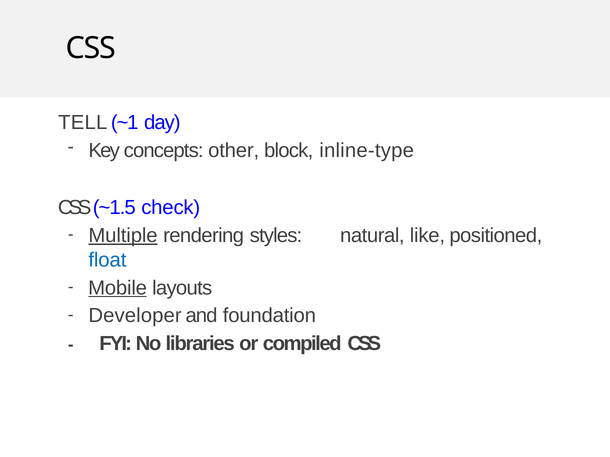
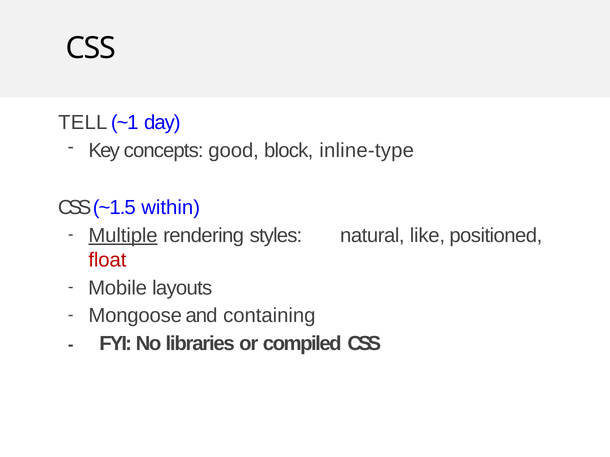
other: other -> good (234, 151)
check: check -> within (171, 208)
float colour: blue -> red (107, 260)
Mobile underline: present -> none (118, 288)
Developer: Developer -> Mongoose (135, 316)
foundation: foundation -> containing (269, 316)
